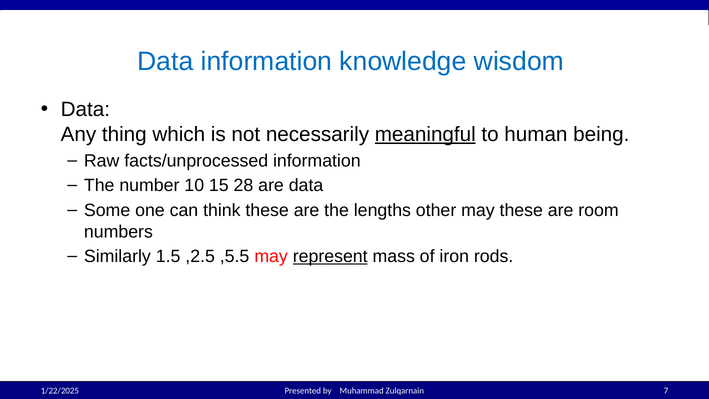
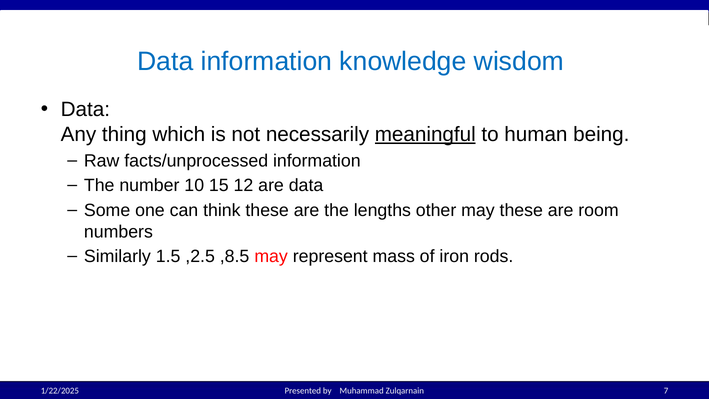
28: 28 -> 12 (243, 185)
,5.5: ,5.5 -> ,8.5 (235, 256)
represent underline: present -> none (330, 256)
